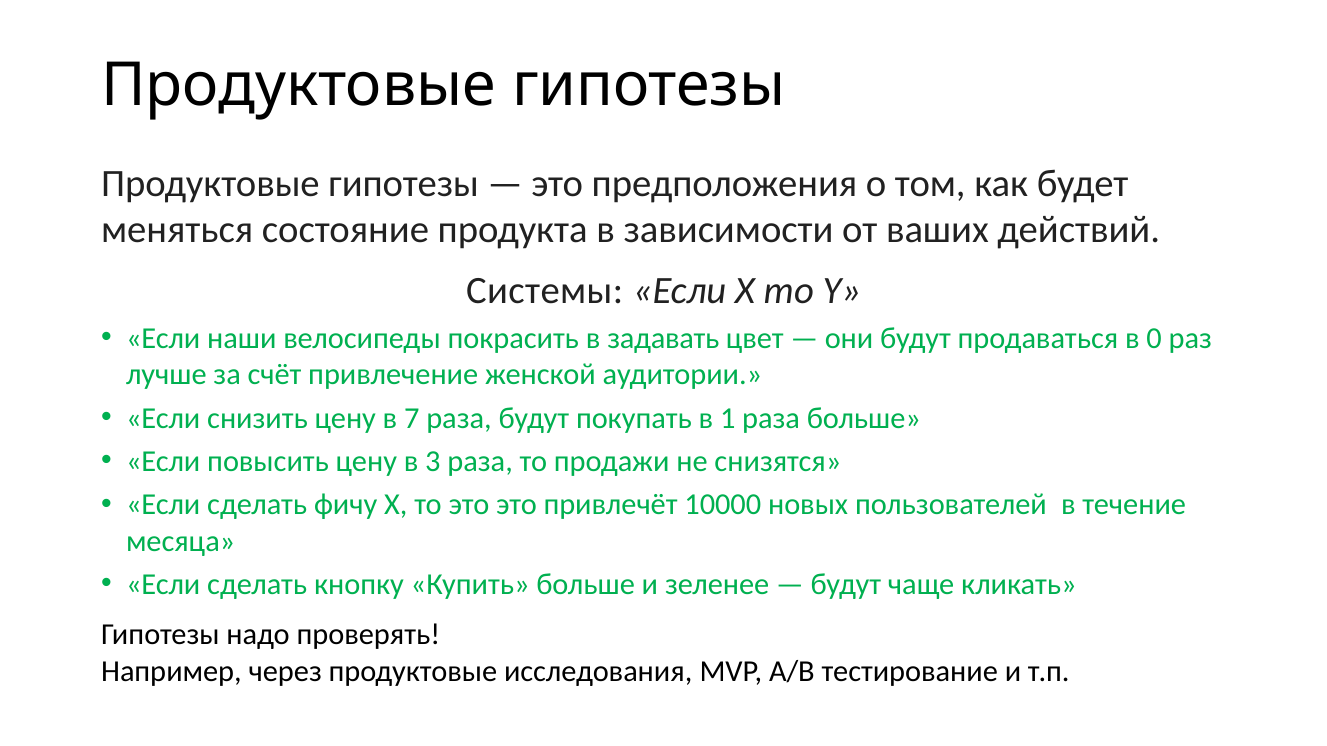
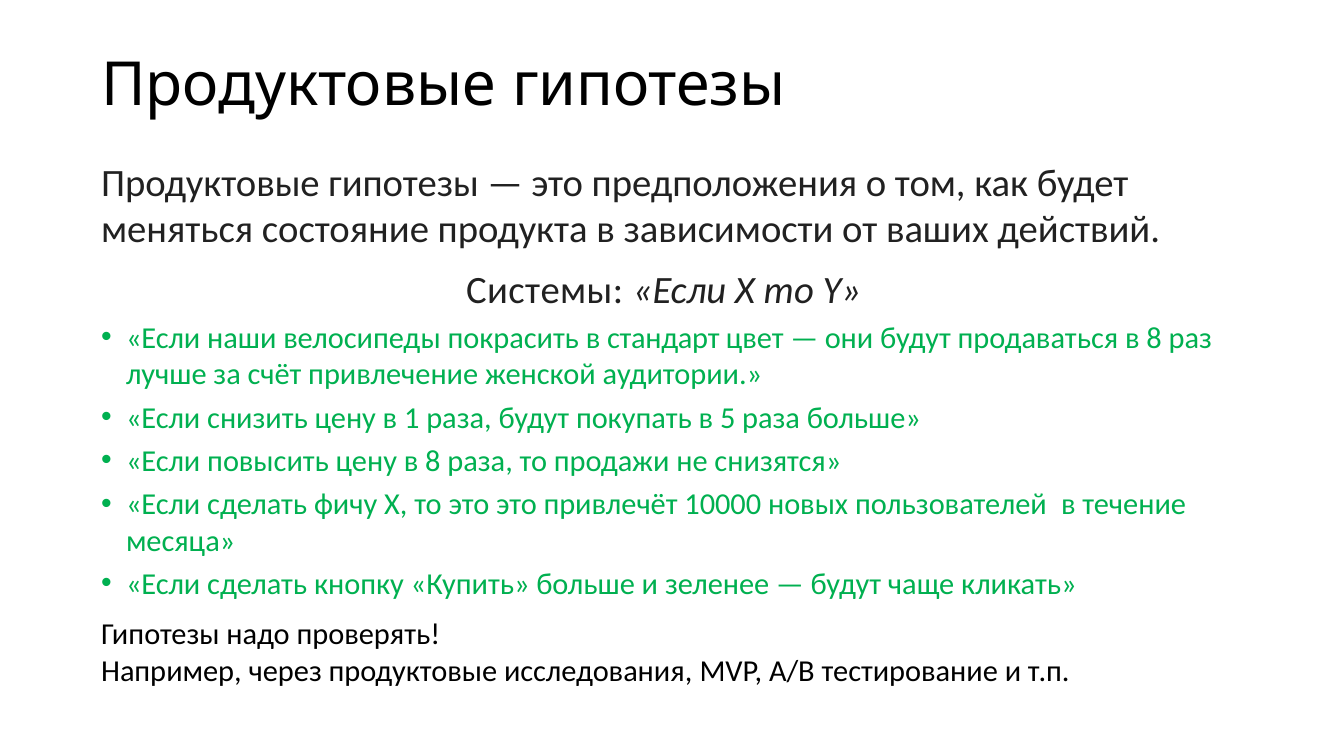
задавать: задавать -> стандарт (663, 338)
продаваться в 0: 0 -> 8 (1154, 338)
7: 7 -> 1 (412, 418)
1: 1 -> 5 (728, 418)
цену в 3: 3 -> 8 (433, 462)
